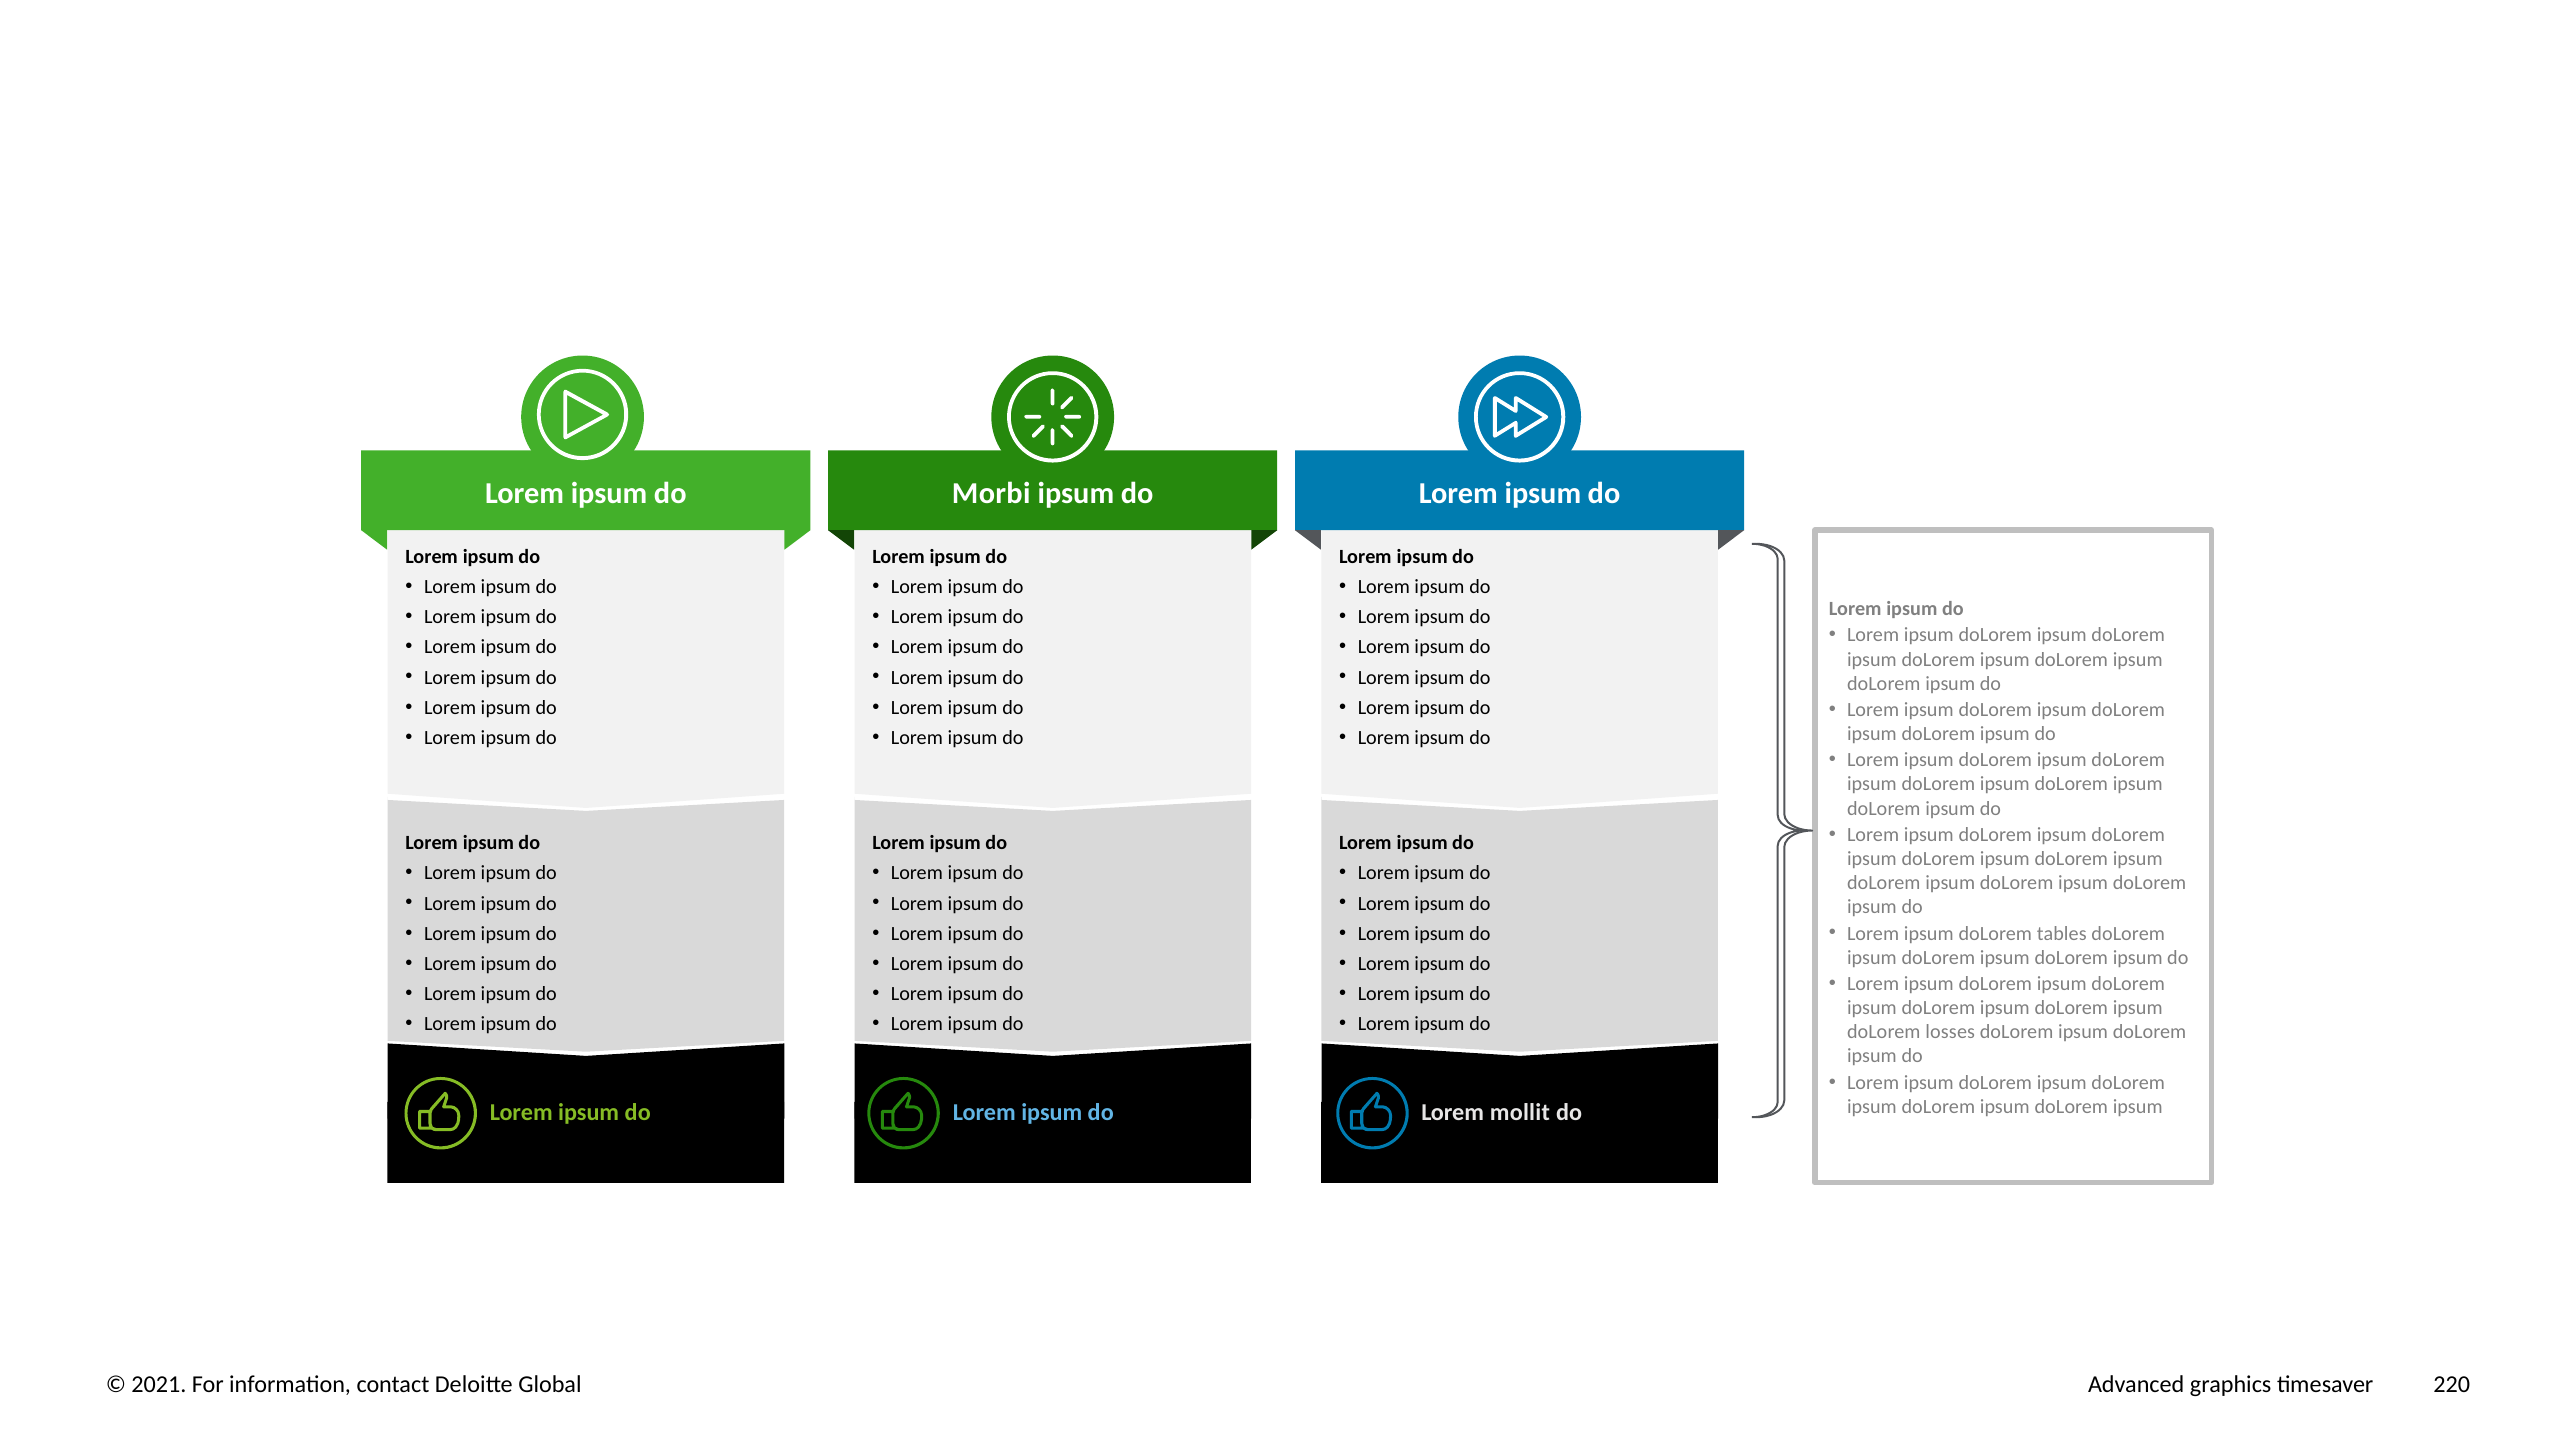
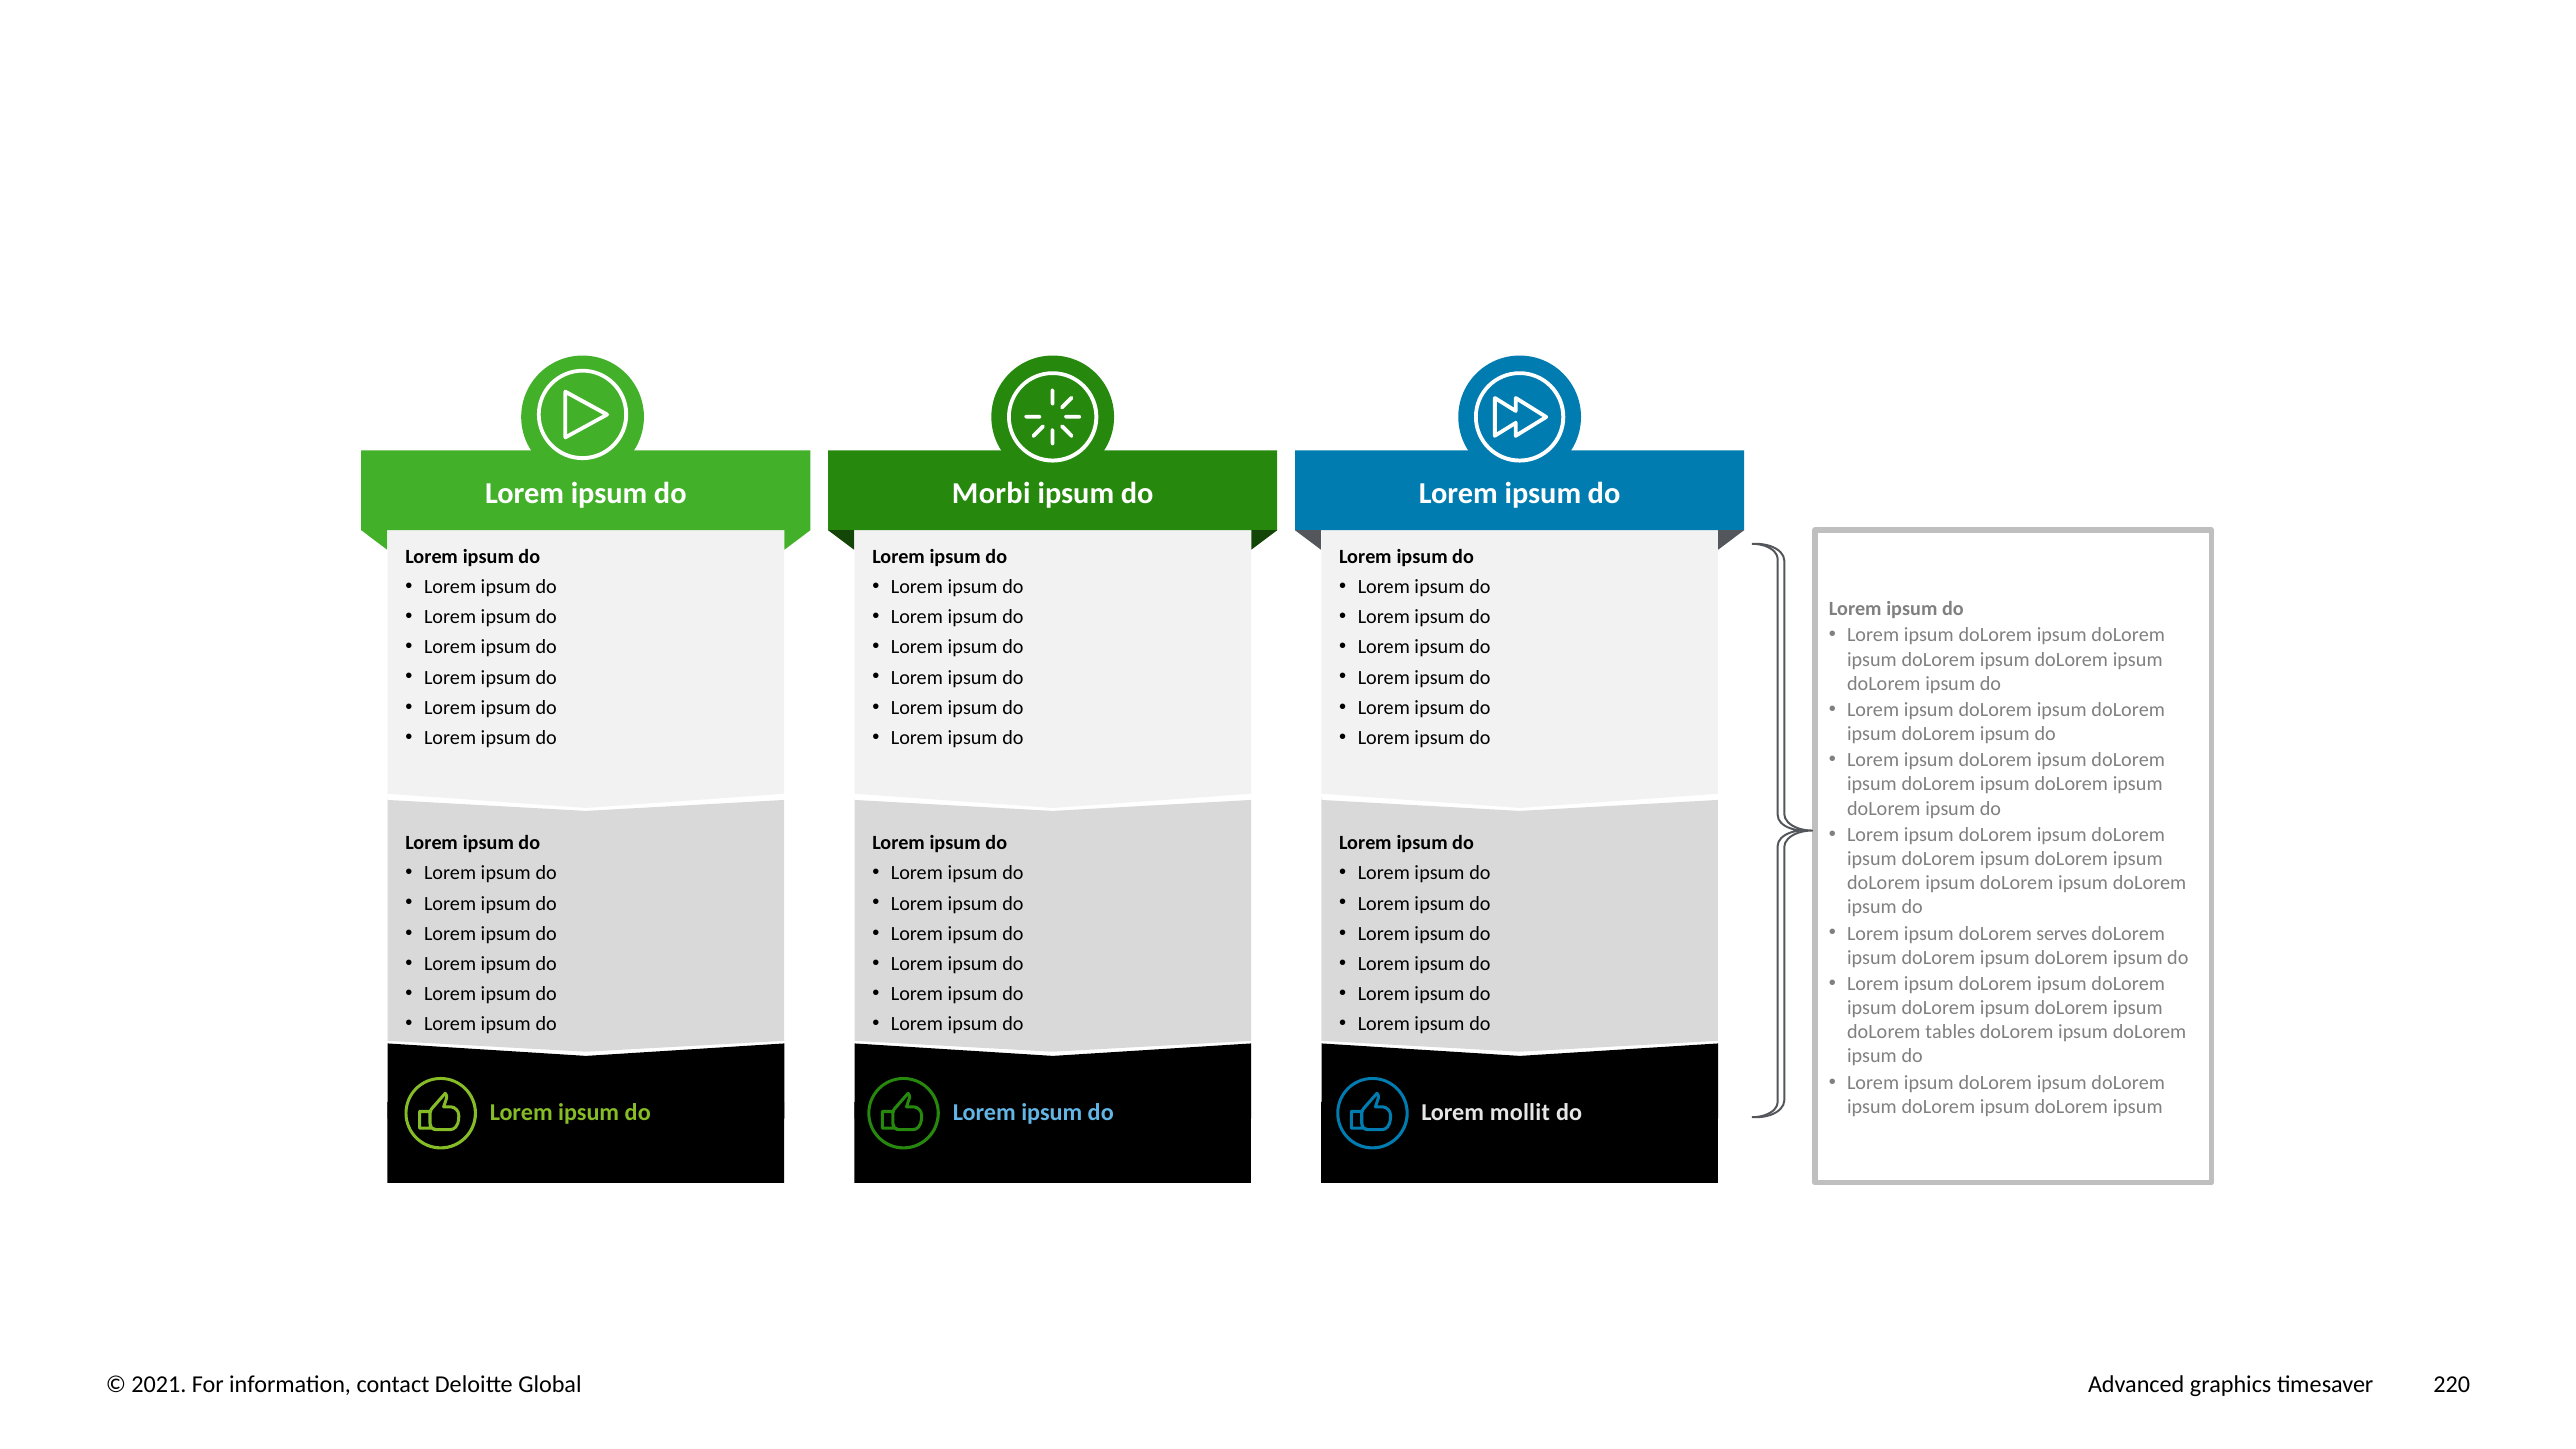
tables: tables -> serves (2062, 933)
losses: losses -> tables (1950, 1032)
